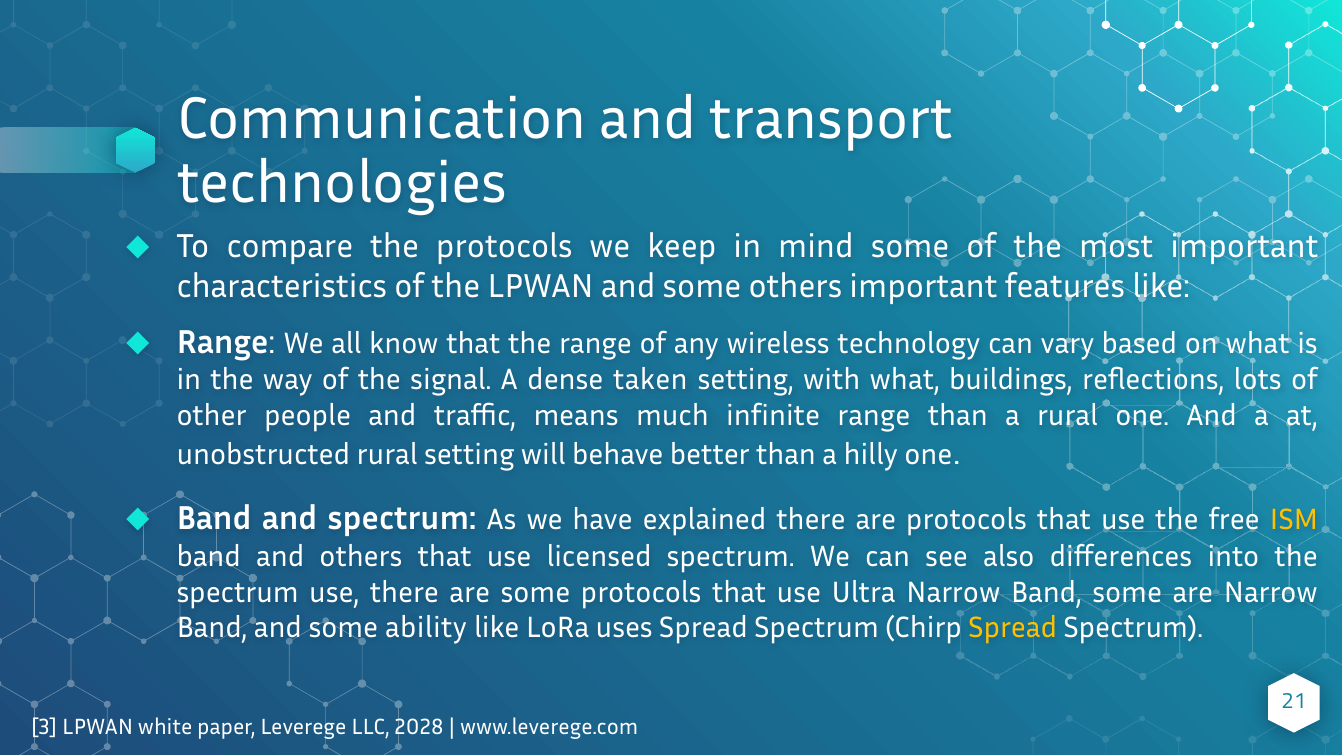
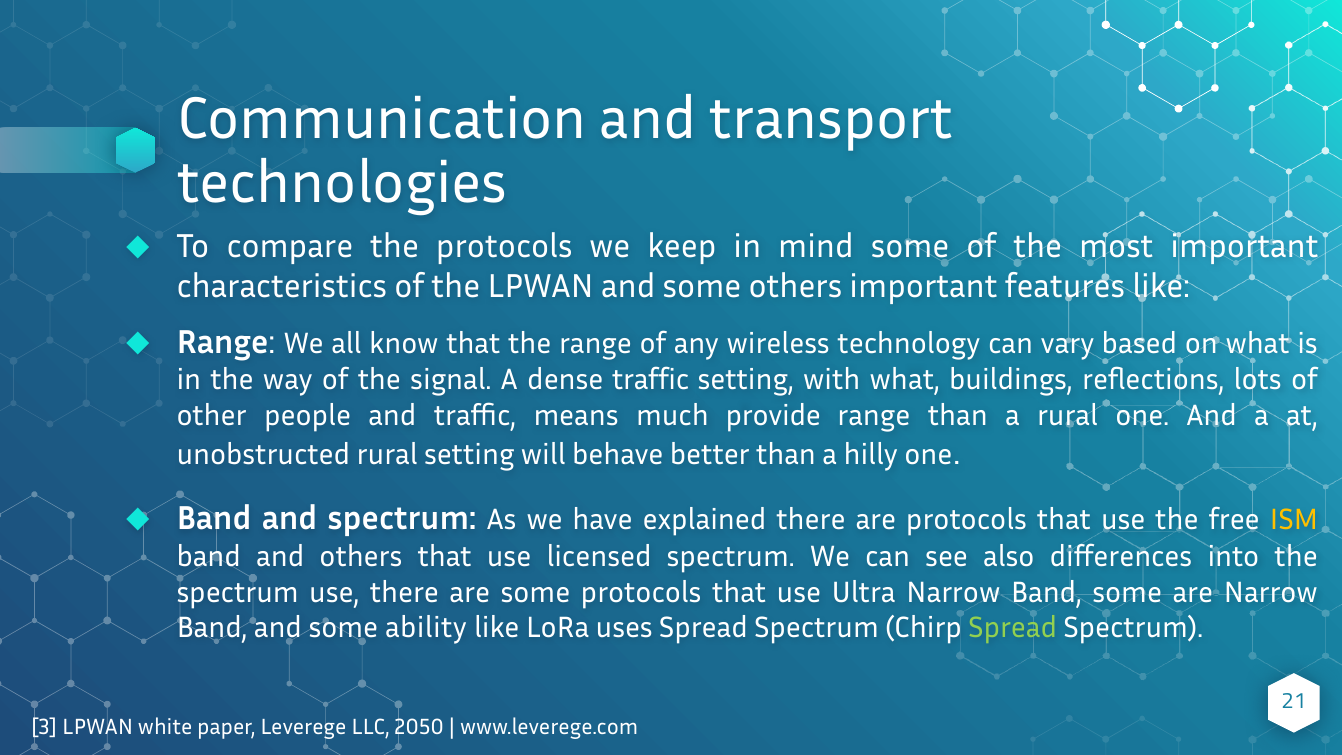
dense taken: taken -> traffic (651, 380)
infinite: infinite -> provide (773, 416)
Spread colour: yellow -> light green (1013, 628)
2028: 2028 -> 2050 (419, 727)
